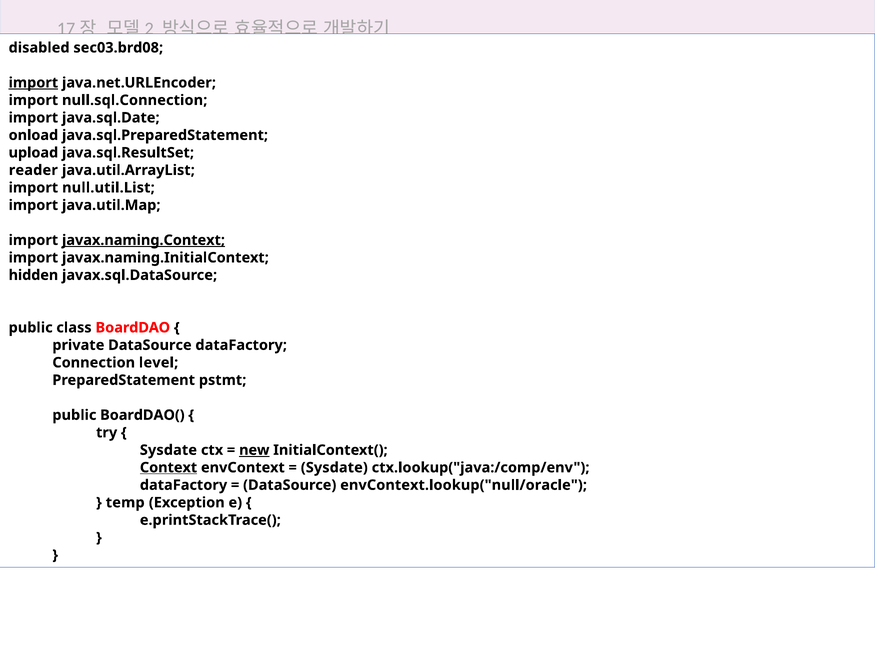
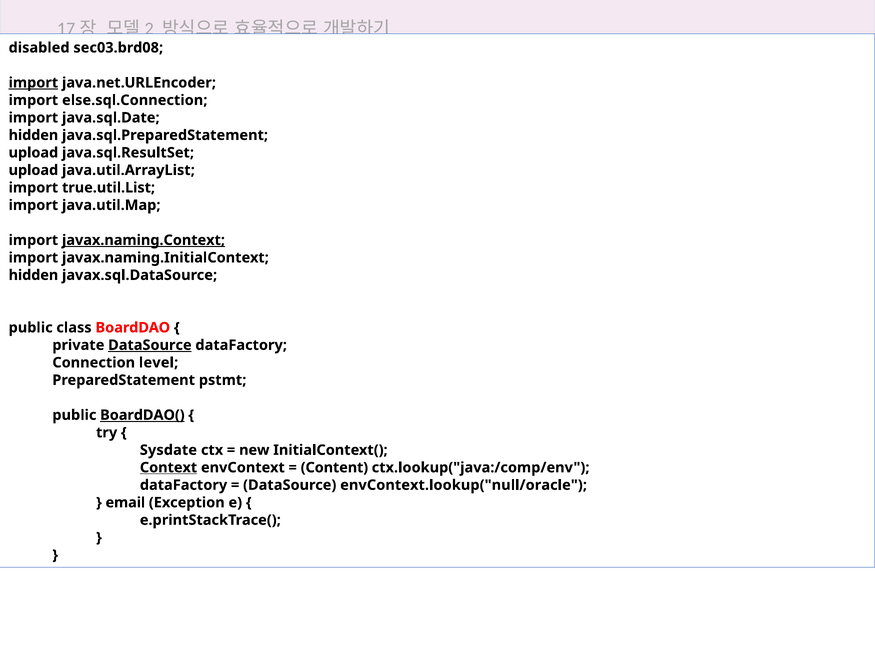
null.sql.Connection: null.sql.Connection -> else.sql.Connection (135, 100)
onload: onload -> hidden (33, 135)
reader: reader -> upload (33, 170)
null.util.List: null.util.List -> true.util.List (109, 188)
DataSource underline: none -> present (150, 345)
BoardDAO( underline: none -> present (142, 415)
new underline: present -> none (254, 450)
Sysdate: Sysdate -> Content (334, 468)
temp: temp -> email (125, 503)
